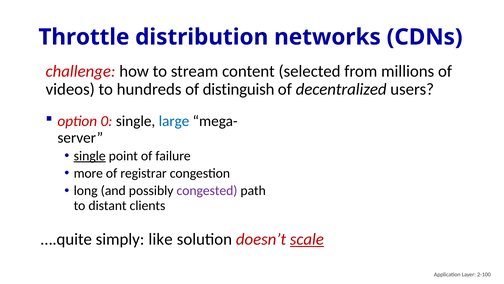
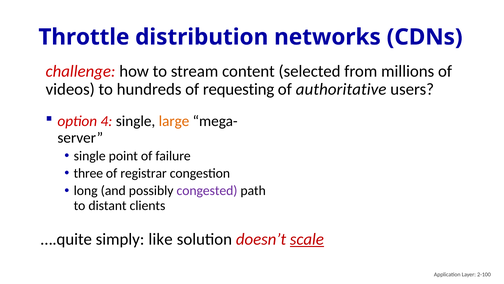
distinguish: distinguish -> requesting (239, 89)
decentralized: decentralized -> authoritative (341, 89)
0: 0 -> 4 (106, 121)
large colour: blue -> orange (174, 121)
single underline: present -> none (90, 156)
more: more -> three (88, 173)
